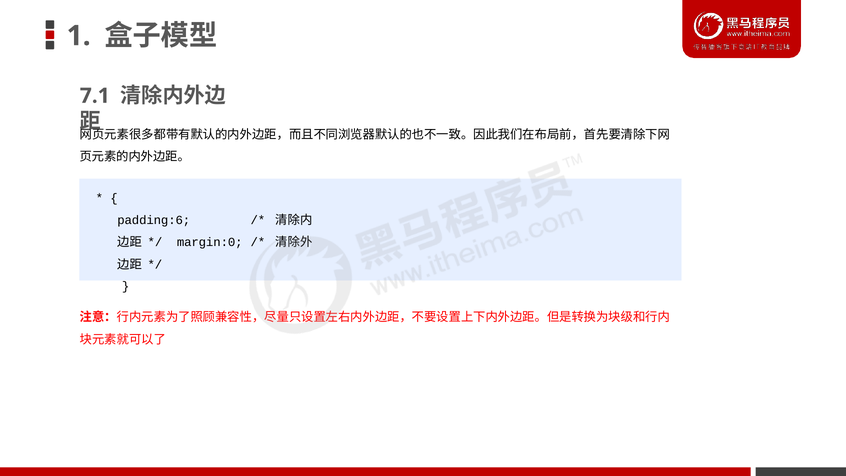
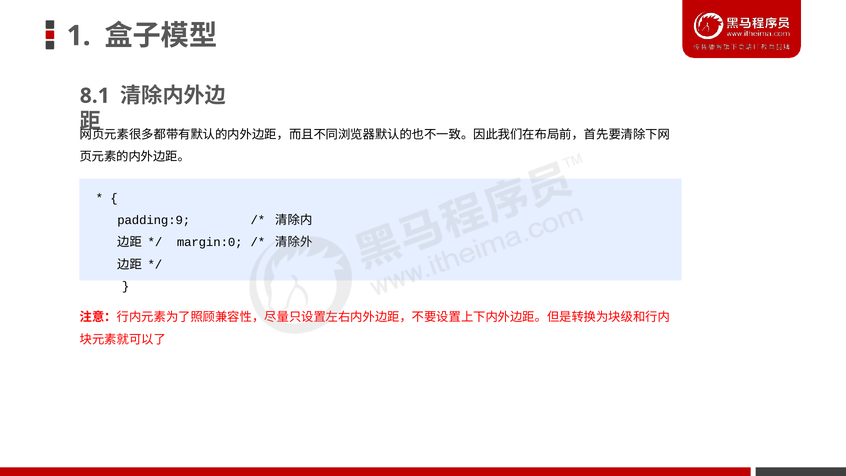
7.1: 7.1 -> 8.1 (95, 96)
padding:6: padding:6 -> padding:9 (154, 220)
